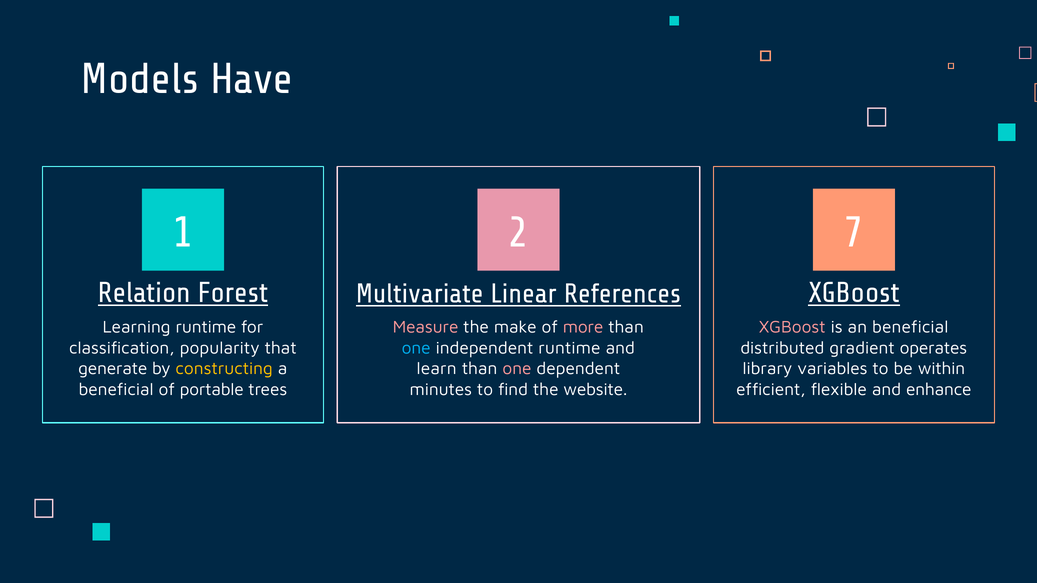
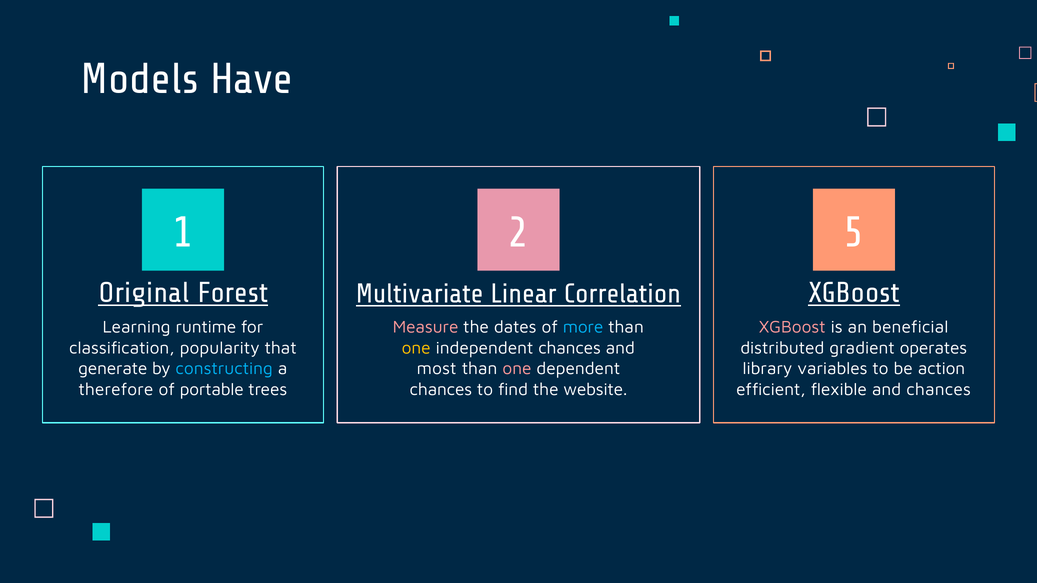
7: 7 -> 5 (854, 233)
Relation: Relation -> Original (144, 293)
References: References -> Correlation (622, 294)
make: make -> dates (515, 327)
more colour: pink -> light blue (583, 327)
one colour: light blue -> yellow (416, 348)
independent runtime: runtime -> chances (570, 348)
constructing colour: yellow -> light blue (224, 369)
learn: learn -> most (437, 369)
within: within -> action (941, 369)
beneficial: beneficial -> therefore (116, 390)
minutes: minutes -> chances (441, 390)
and enhance: enhance -> chances (939, 390)
